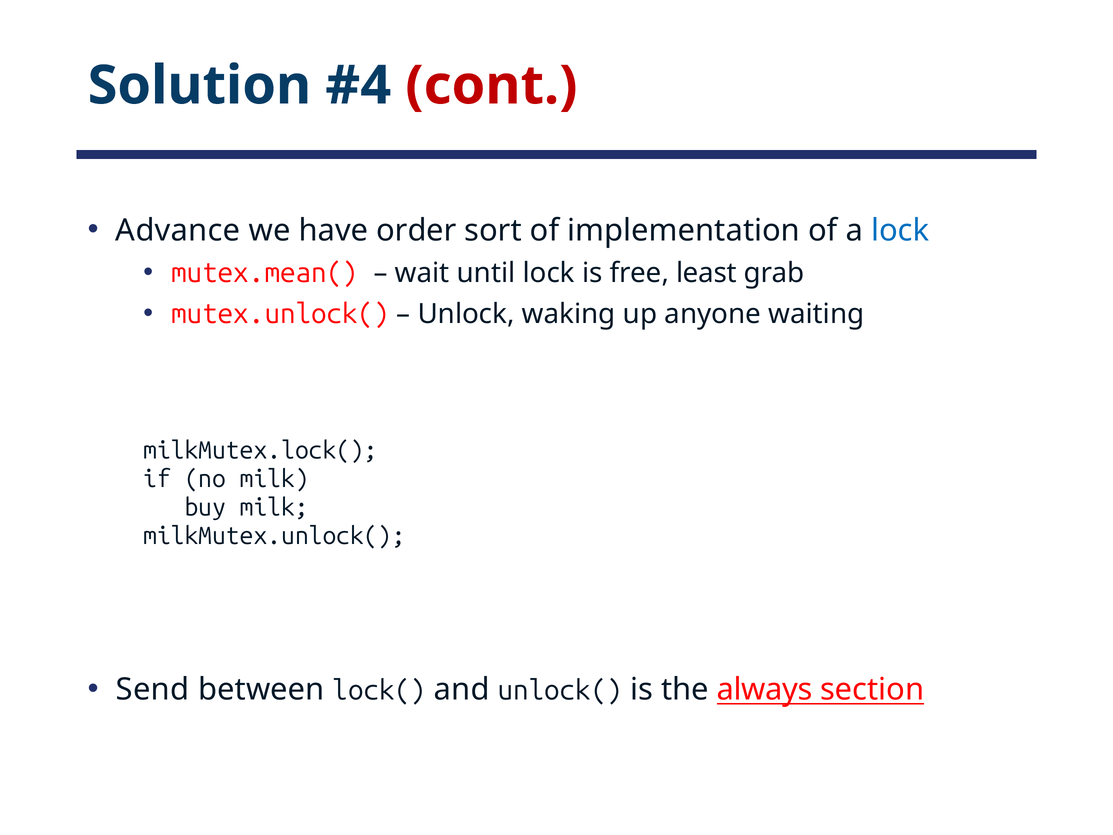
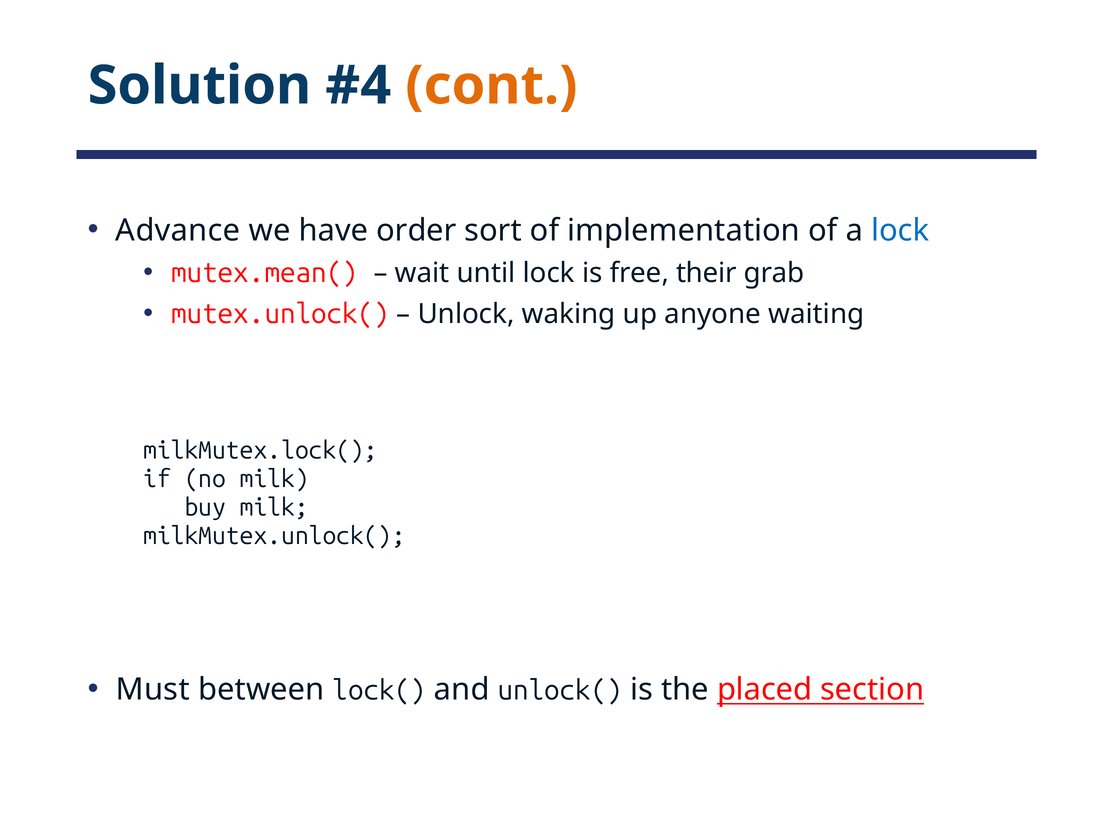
cont colour: red -> orange (491, 86)
least: least -> their (706, 273)
Send: Send -> Must (153, 689)
always: always -> placed (765, 689)
